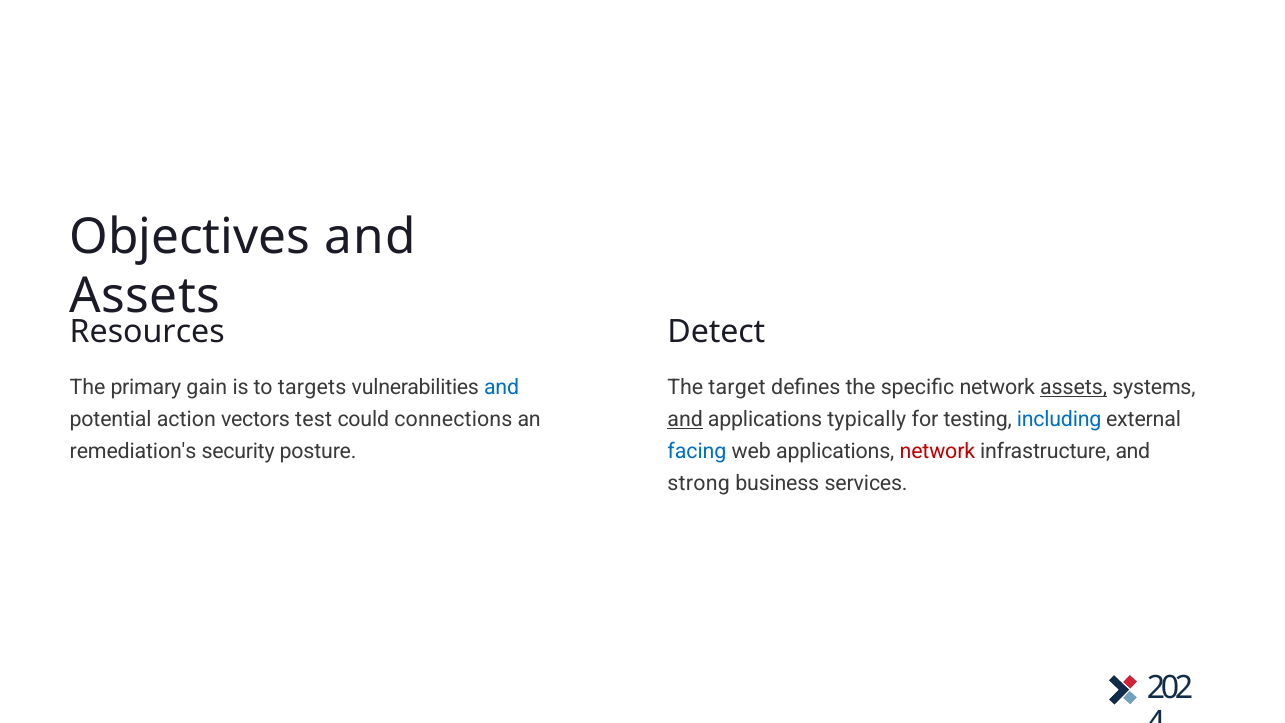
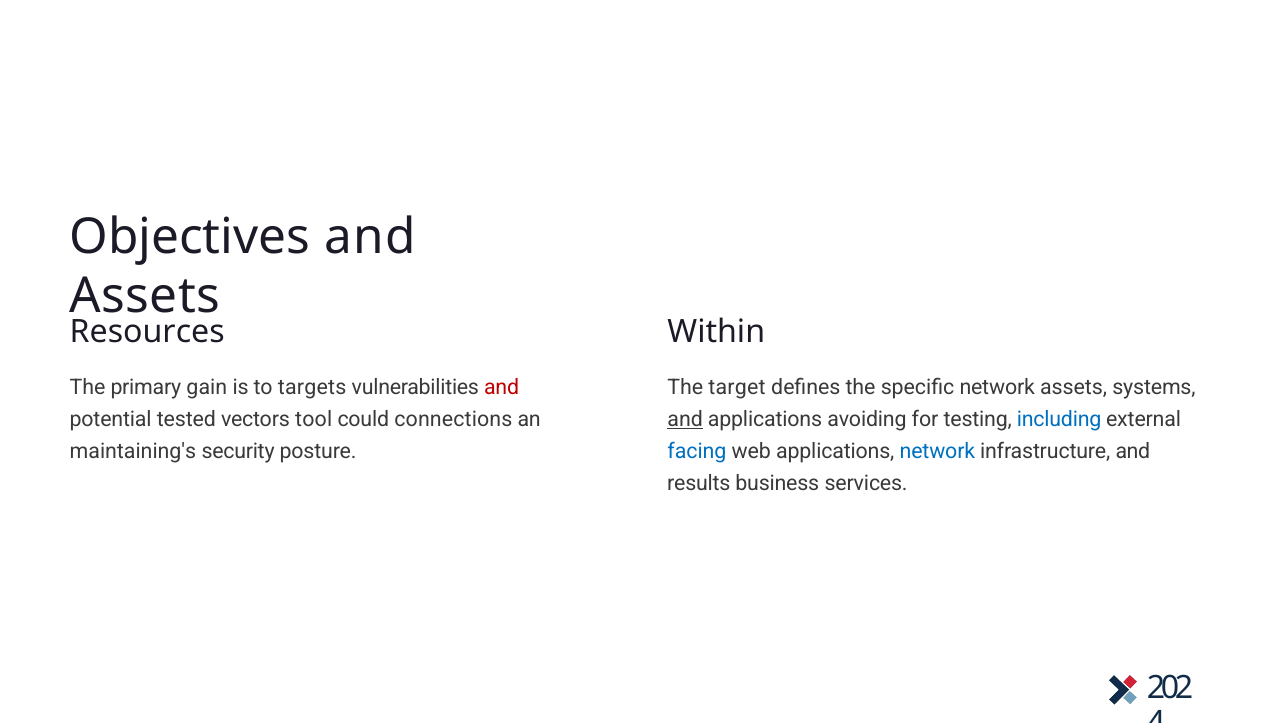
Detect: Detect -> Within (716, 332)
and colour: blue -> red (502, 387)
assets underline: present -> none (1074, 387)
action: action -> tested (186, 419)
test: test -> tool (314, 419)
typically: typically -> avoiding (867, 419)
remediation's: remediation's -> maintaining's (133, 451)
network colour: red -> blue (937, 451)
strong: strong -> results (699, 484)
